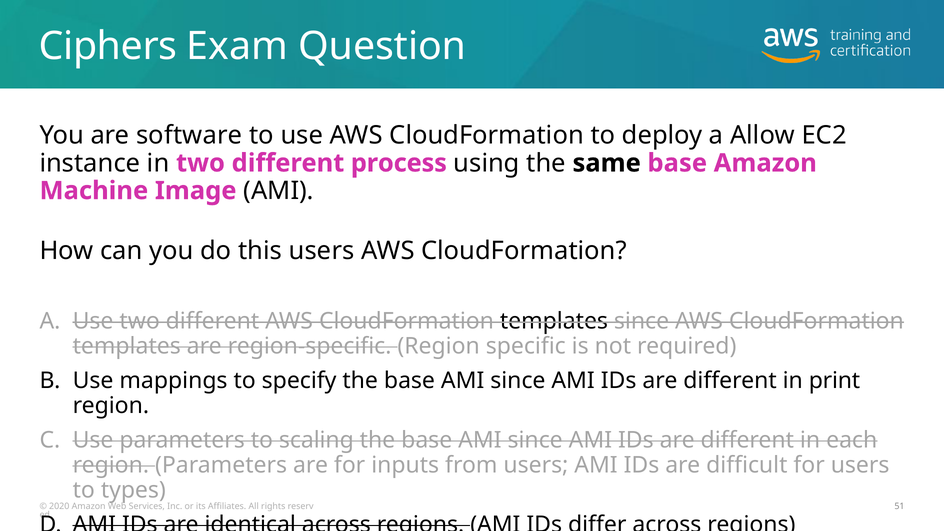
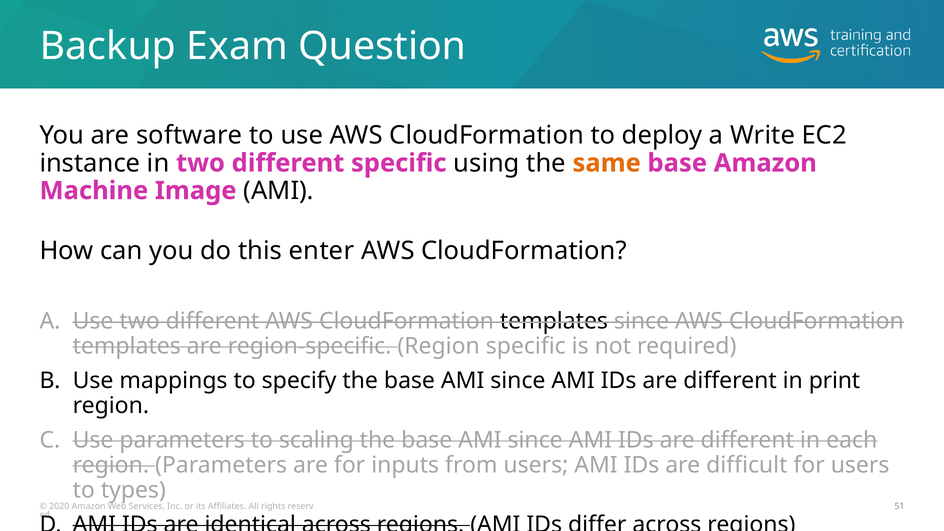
Ciphers: Ciphers -> Backup (108, 46)
Allow: Allow -> Write (763, 136)
different process: process -> specific (399, 163)
same colour: black -> orange (607, 163)
this users: users -> enter (321, 251)
